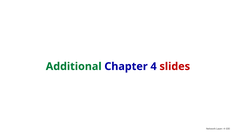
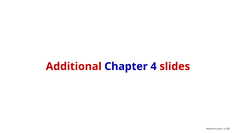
Additional colour: green -> red (74, 66)
